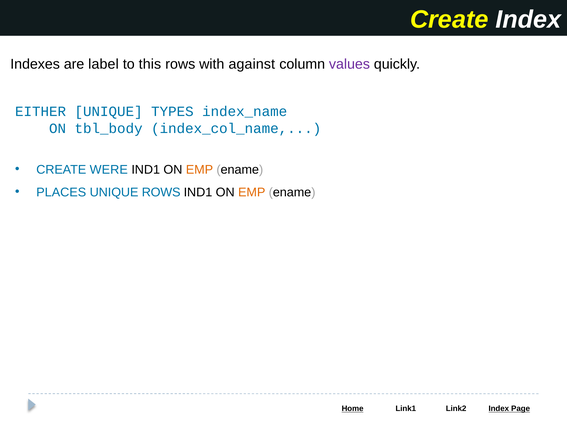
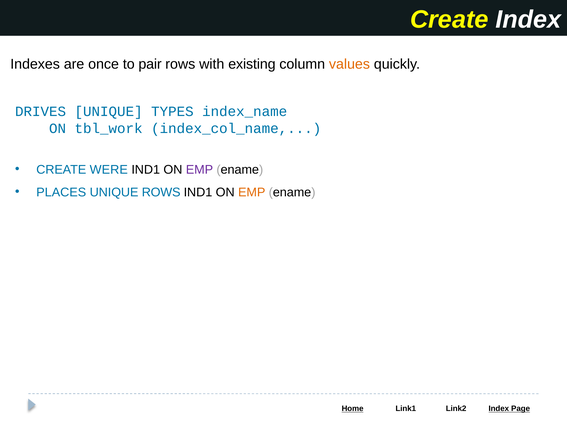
label: label -> once (104, 64)
this: this -> pair (150, 64)
against: against -> existing (252, 64)
values colour: purple -> orange (349, 64)
EITHER: EITHER -> DRIVES (41, 111)
tbl_body: tbl_body -> tbl_work (109, 129)
EMP colour: orange -> purple (199, 170)
